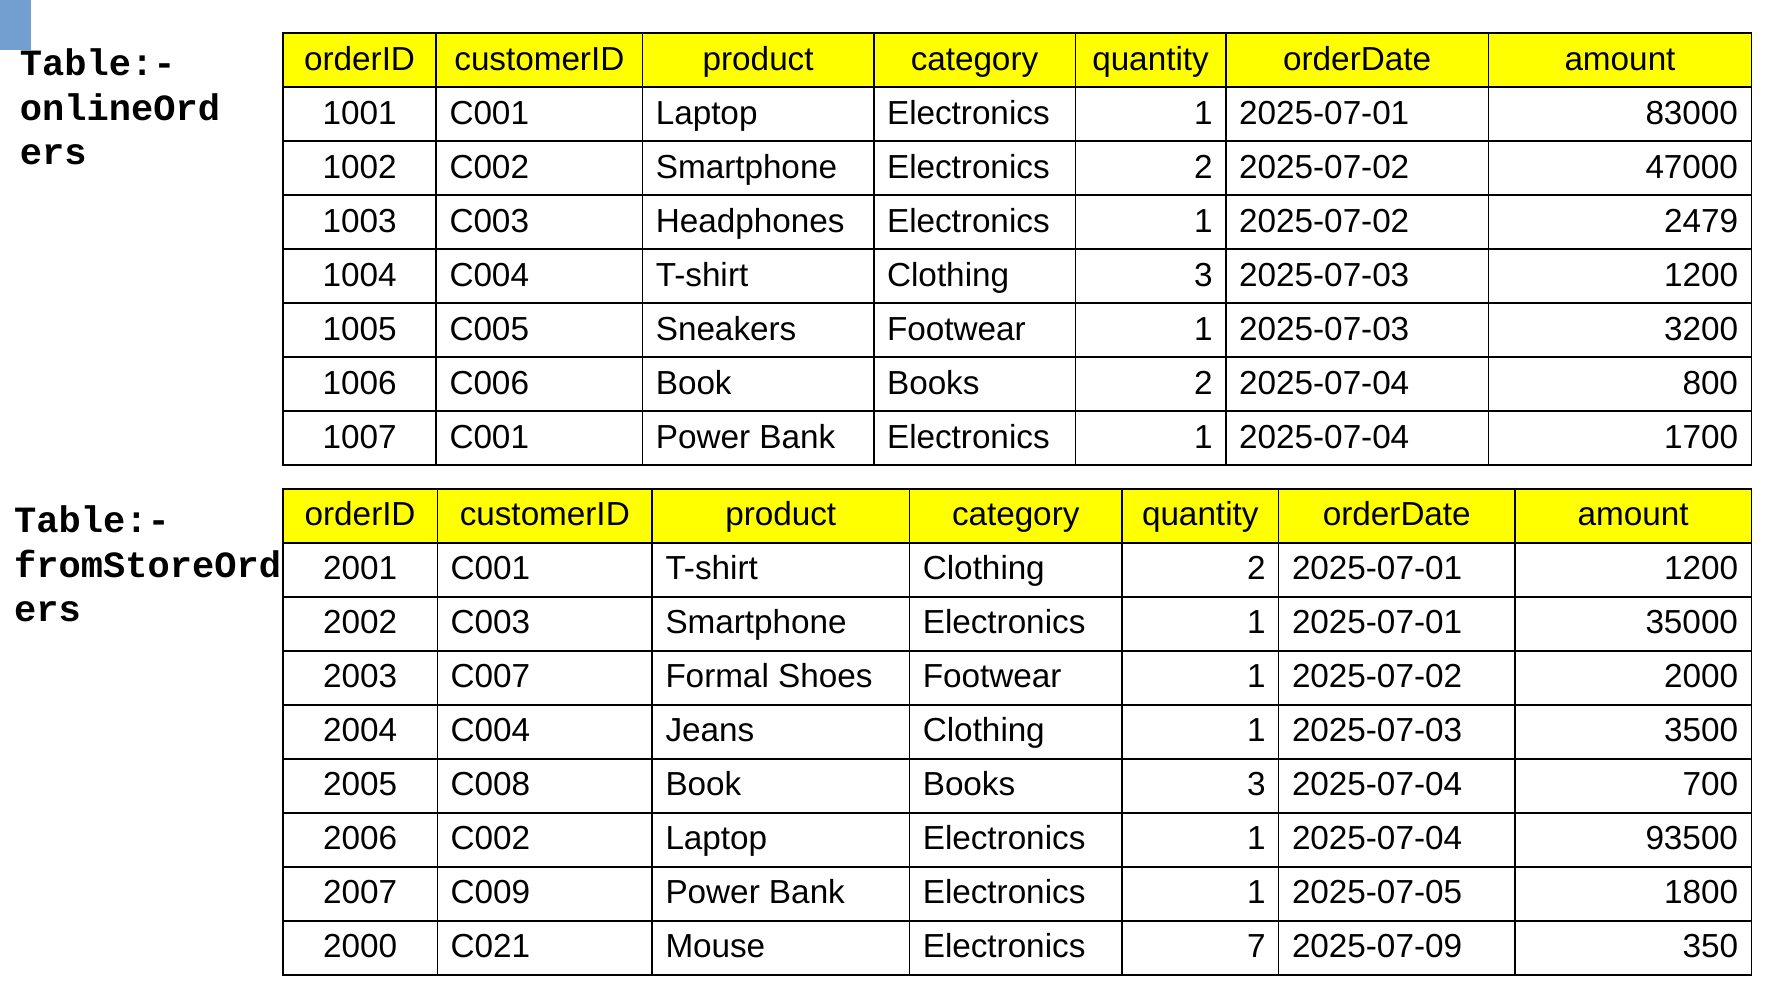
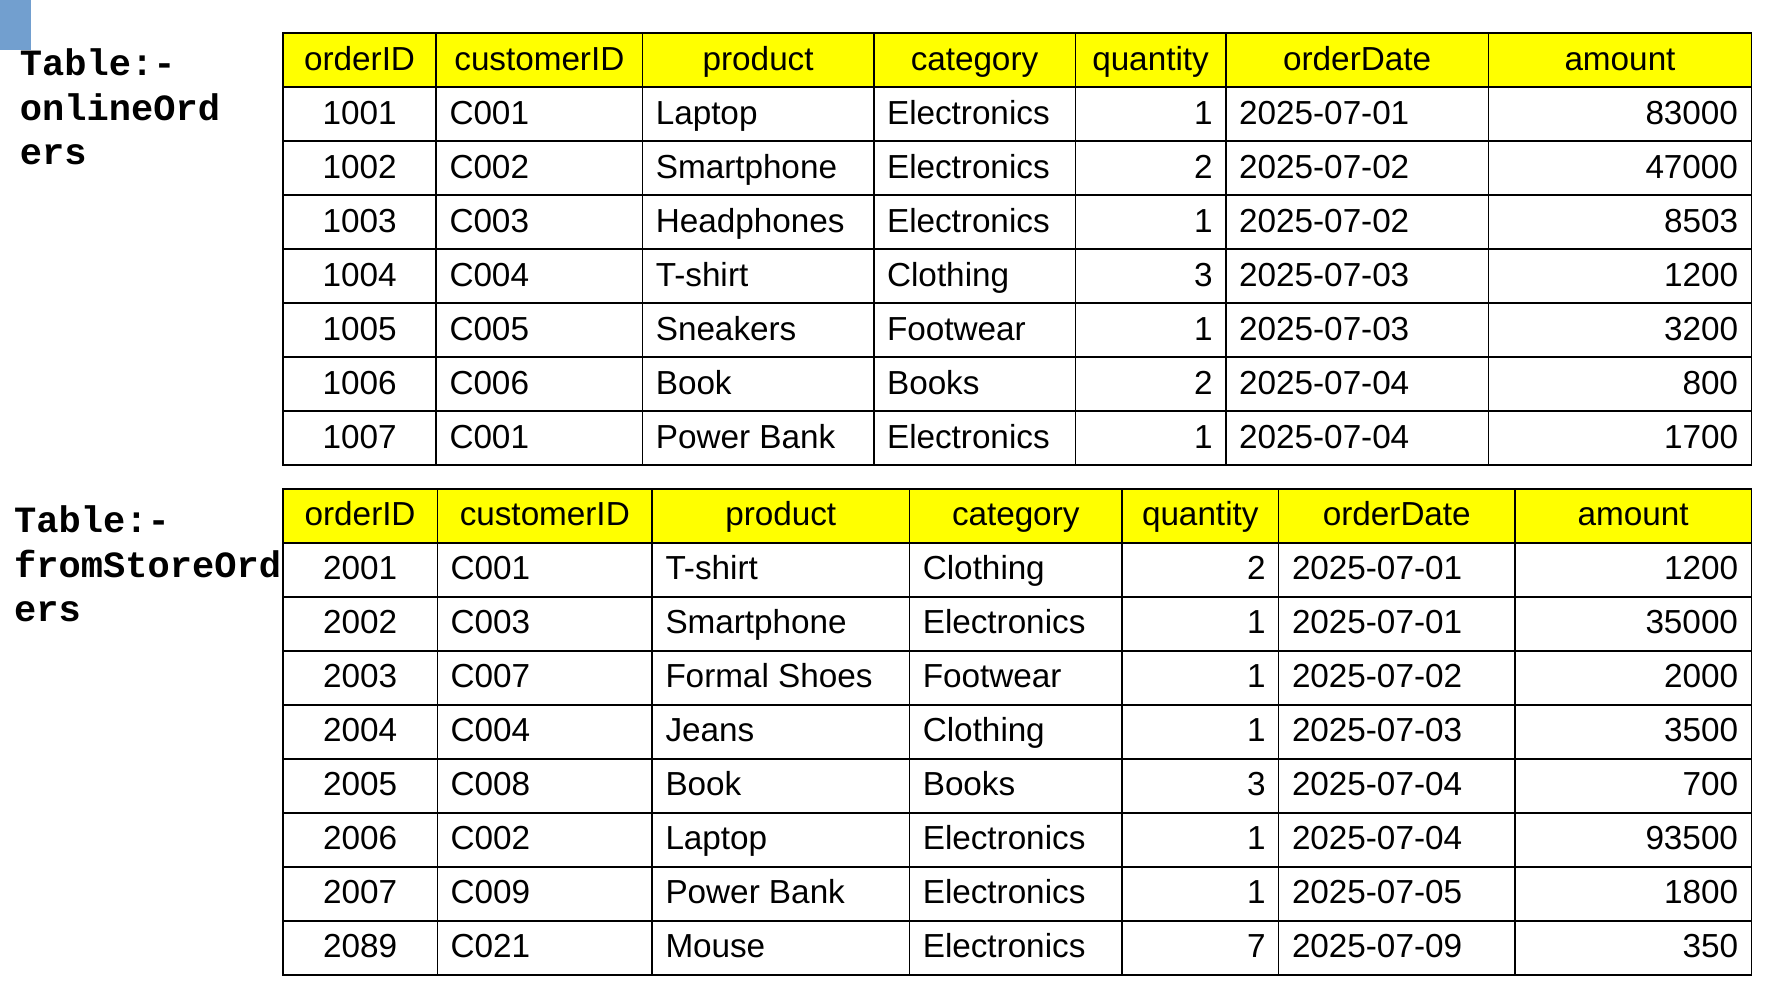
2479: 2479 -> 8503 (1701, 221)
2000: 2000 -> 2089 (360, 947)
